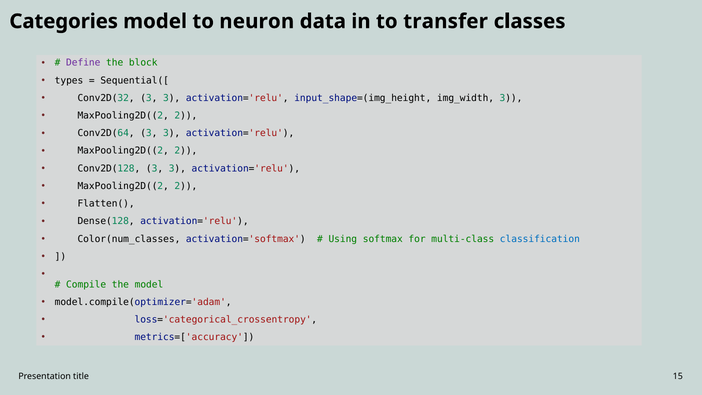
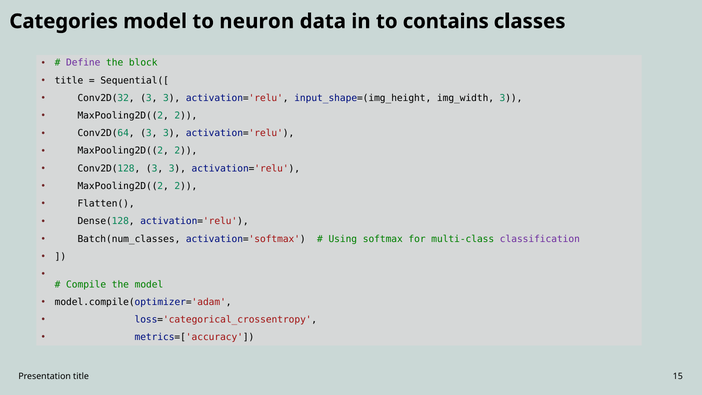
transfer: transfer -> contains (446, 21)
types: types -> title (69, 80)
Color(num_classes: Color(num_classes -> Batch(num_classes (129, 239)
classification colour: blue -> purple (540, 239)
